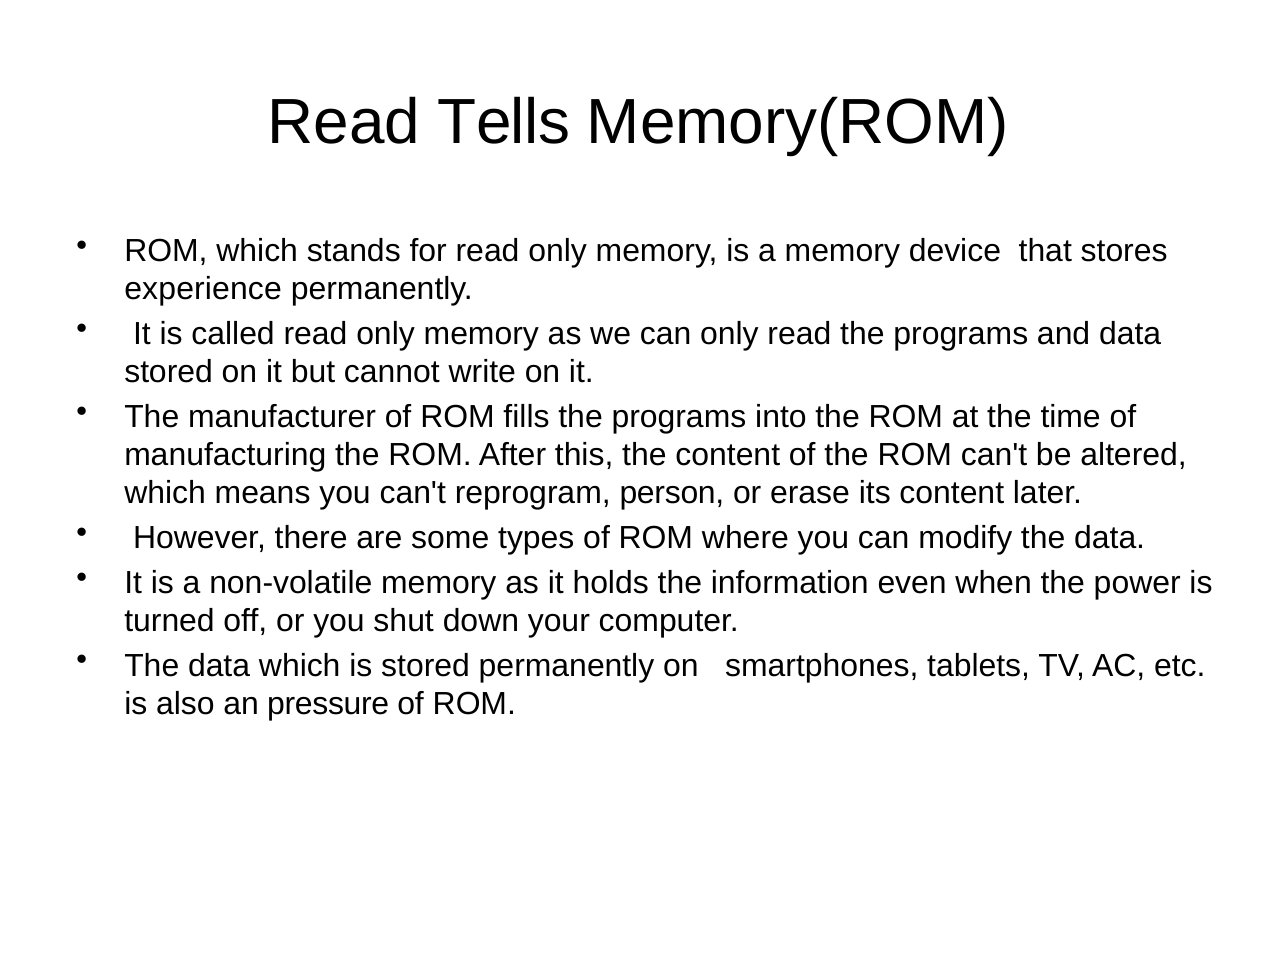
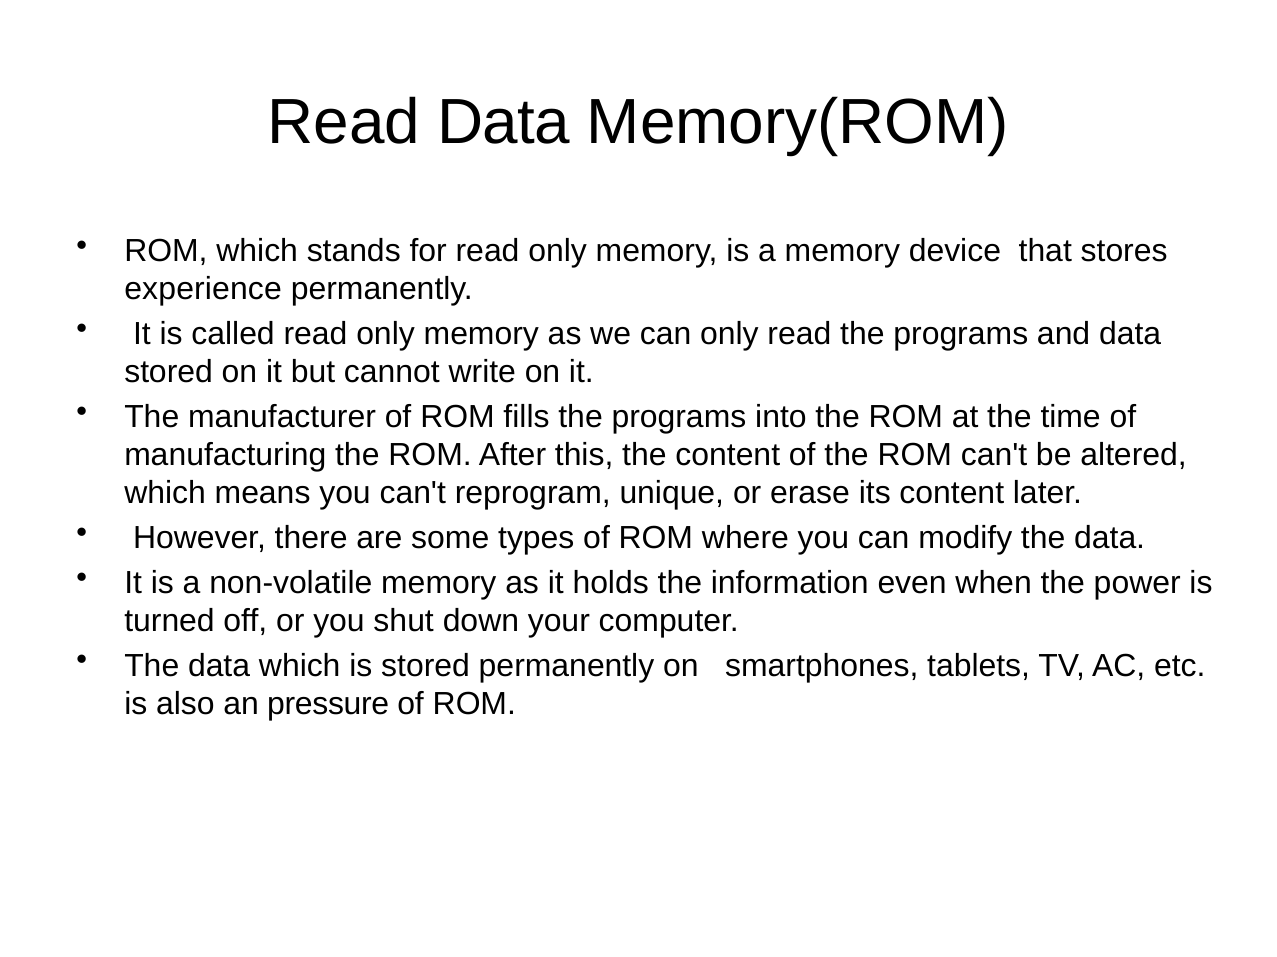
Read Tells: Tells -> Data (504, 123)
person: person -> unique (672, 494)
